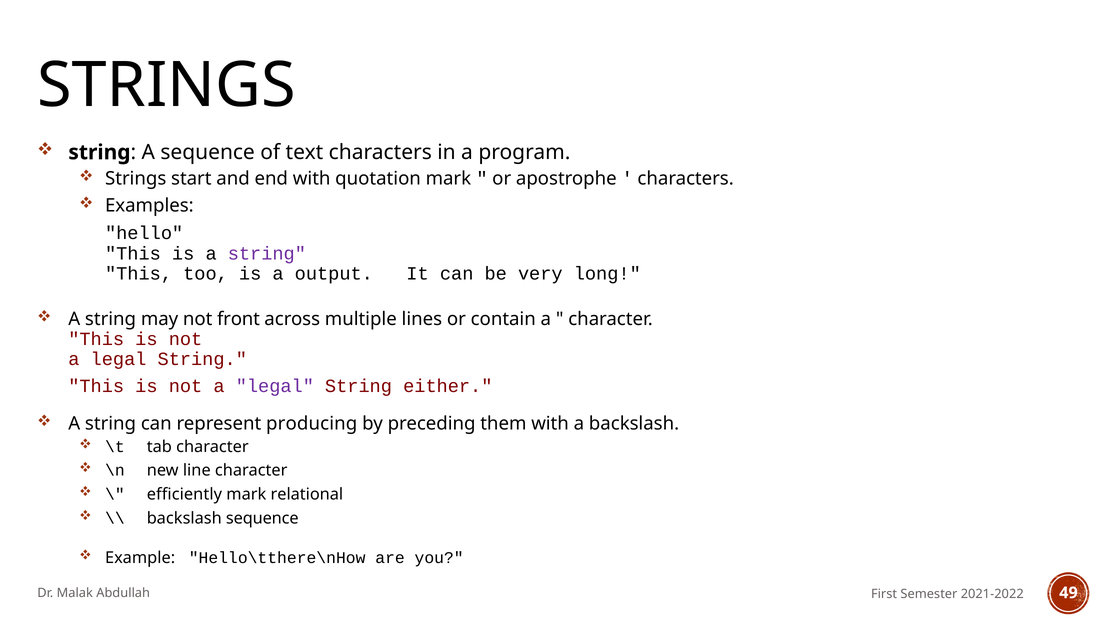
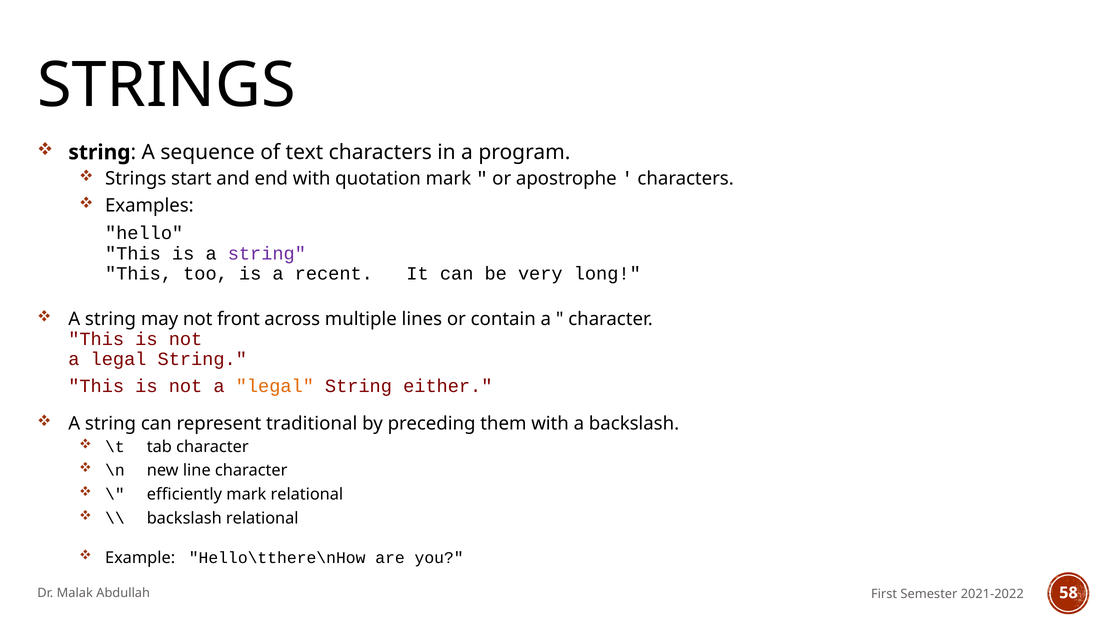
output: output -> recent (334, 274)
legal colour: purple -> orange (275, 386)
producing: producing -> traditional (312, 423)
backslash sequence: sequence -> relational (262, 518)
49: 49 -> 58 (1068, 593)
